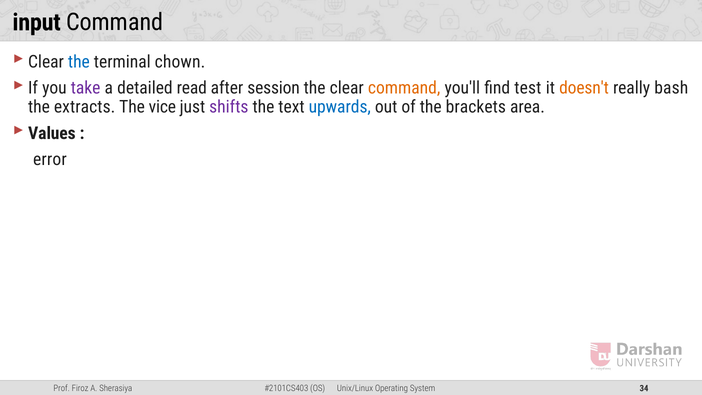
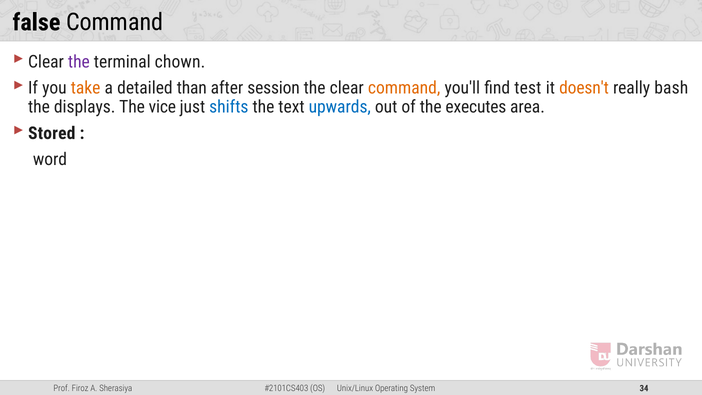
input: input -> false (36, 22)
the colour: blue -> purple (79, 62)
take colour: purple -> orange (86, 88)
read: read -> than (192, 88)
extracts: extracts -> displays (85, 107)
shifts colour: purple -> blue (229, 107)
brackets: brackets -> executes (476, 107)
Values: Values -> Stored (52, 133)
error: error -> word (50, 159)
